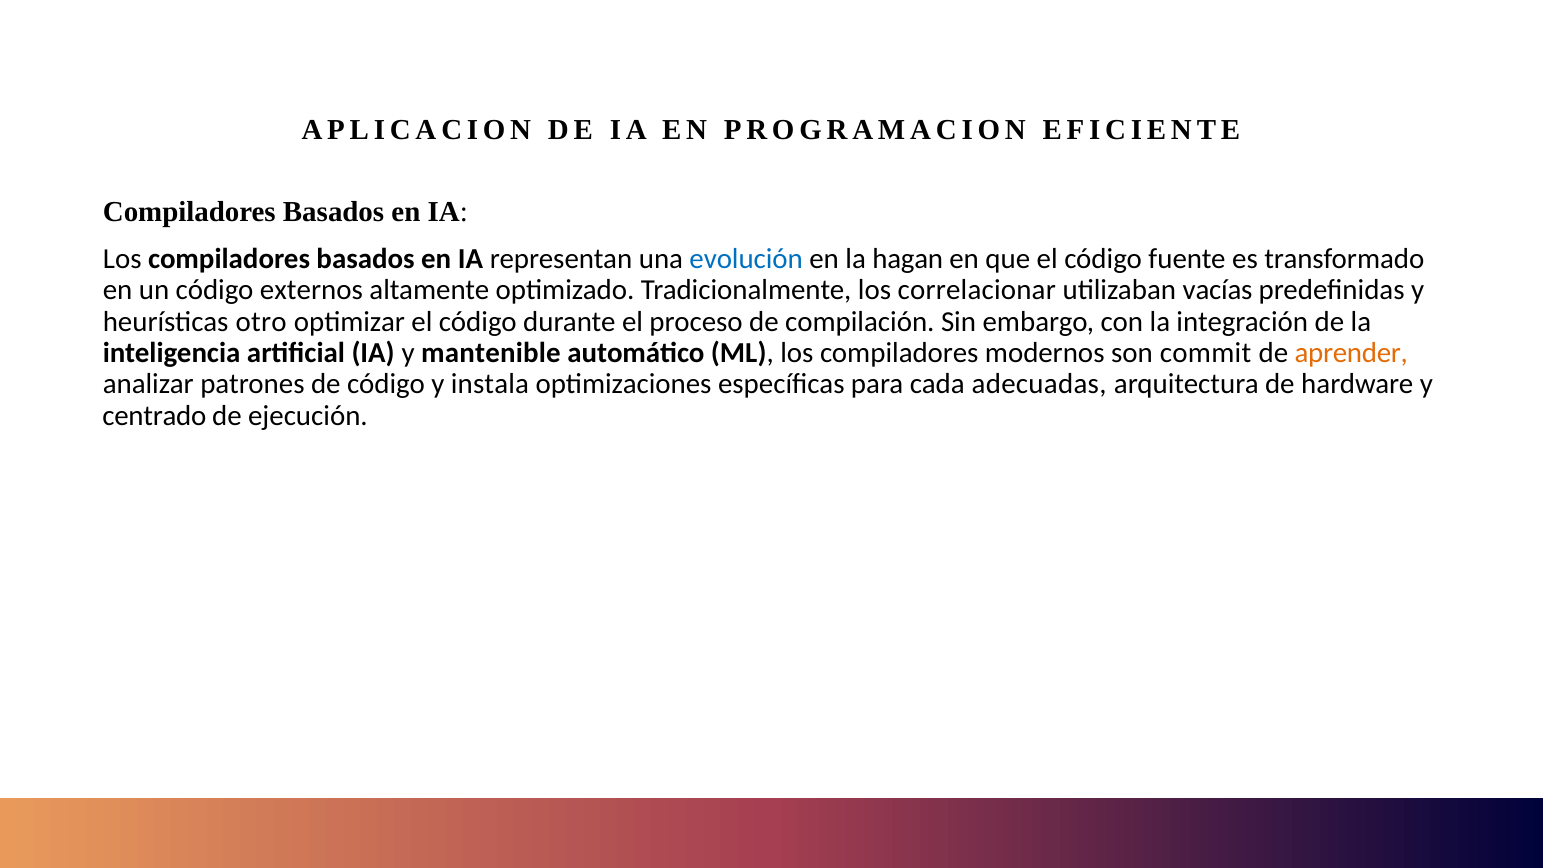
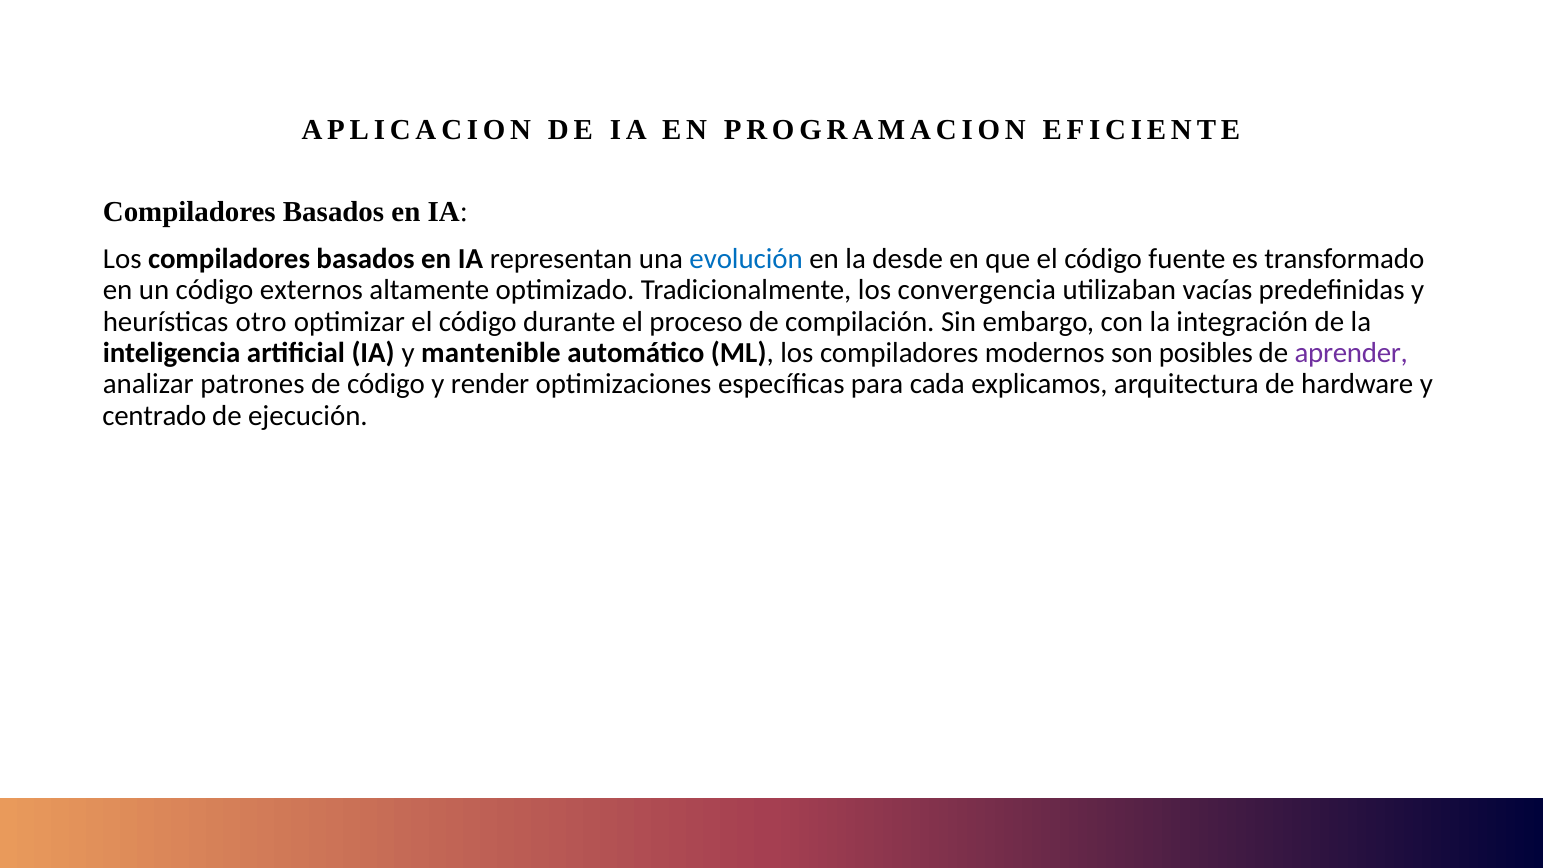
hagan: hagan -> desde (908, 259)
correlacionar: correlacionar -> convergencia (977, 290)
commit: commit -> posibles (1206, 353)
aprender colour: orange -> purple (1351, 353)
instala: instala -> render (490, 384)
adecuadas: adecuadas -> explicamos (1039, 384)
